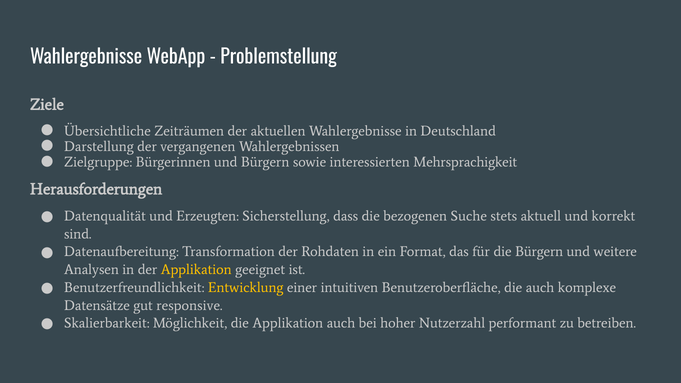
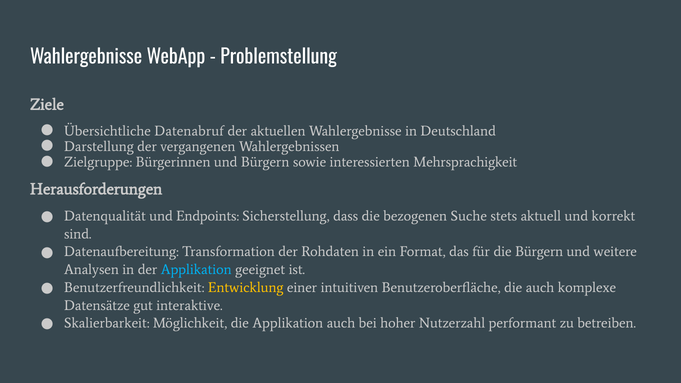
Zeiträumen: Zeiträumen -> Datenabruf (189, 131)
Erzeugten: Erzeugten -> Endpoints (208, 216)
Applikation colour: yellow -> light blue (196, 270)
responsive: responsive -> interaktive (189, 305)
